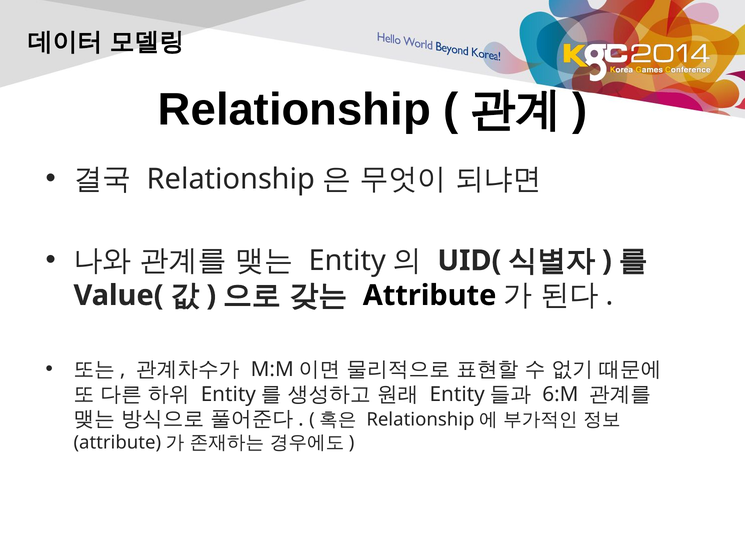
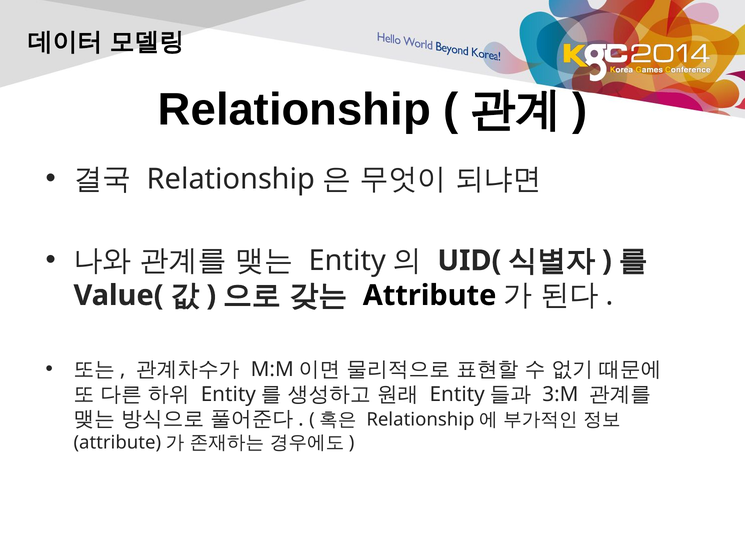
6:M: 6:M -> 3:M (560, 394)
